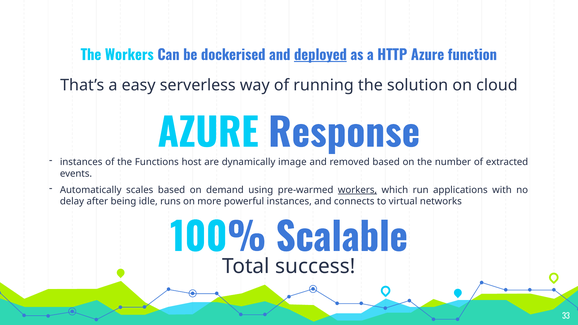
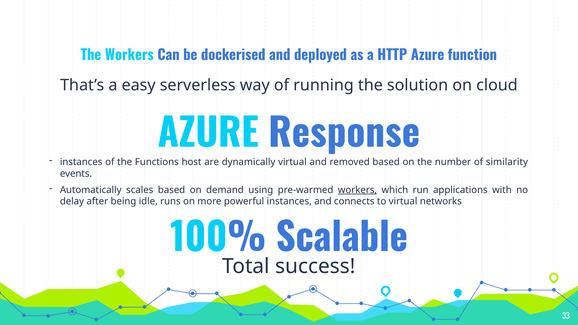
deployed underline: present -> none (320, 55)
dynamically image: image -> virtual (292, 162)
extracted: extracted -> similarity (507, 162)
